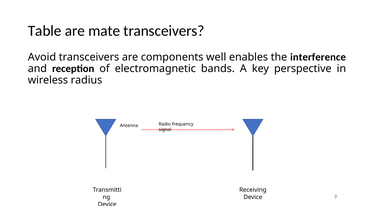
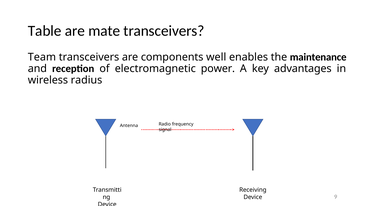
Avoid: Avoid -> Team (42, 57)
interference: interference -> maintenance (318, 57)
bands: bands -> power (218, 68)
perspective: perspective -> advantages (303, 68)
